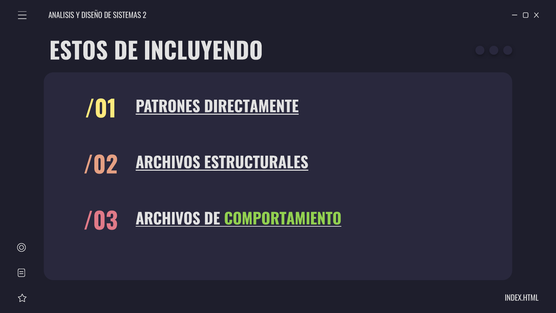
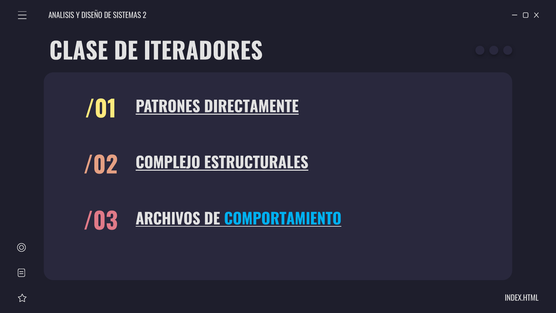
ESTOS: ESTOS -> CLASE (79, 52)
INCLUYENDO: INCLUYENDO -> ITERADORES (203, 52)
ARCHIVOS: ARCHIVOS -> COMPLEJO (168, 163)
COMPORTAMIENTO colour: light green -> light blue (283, 219)
